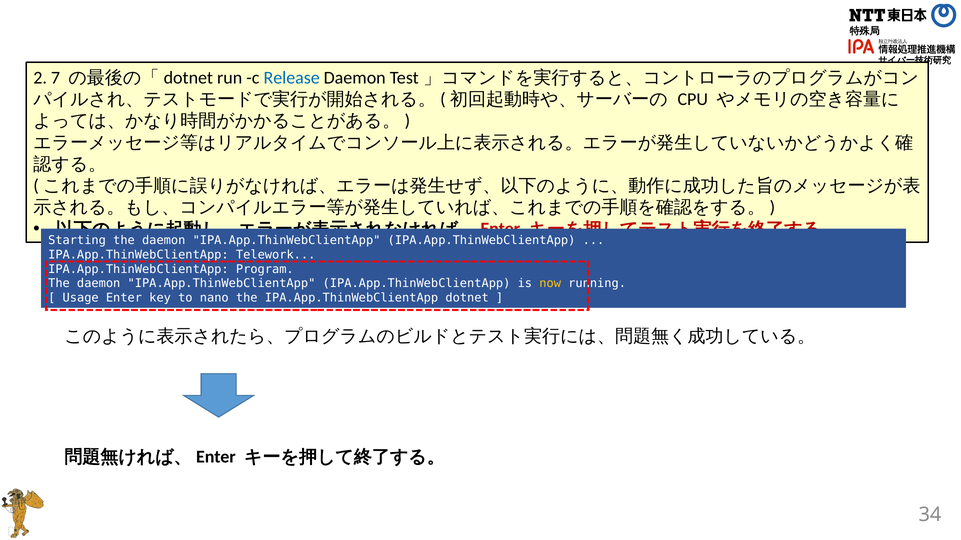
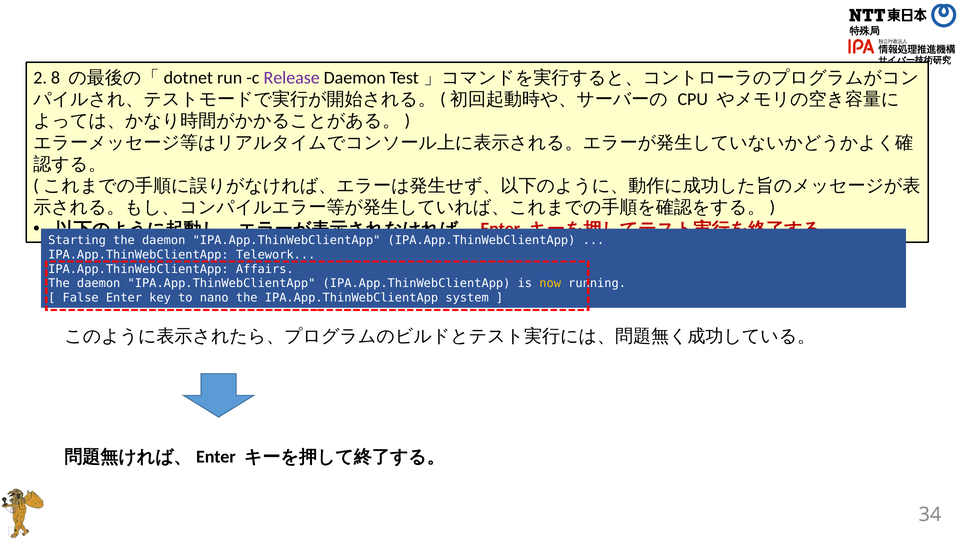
7: 7 -> 8 (55, 78)
Release colour: blue -> purple (292, 78)
Program: Program -> Affairs (265, 269)
Usage: Usage -> False (81, 298)
dotnet: dotnet -> system (467, 298)
